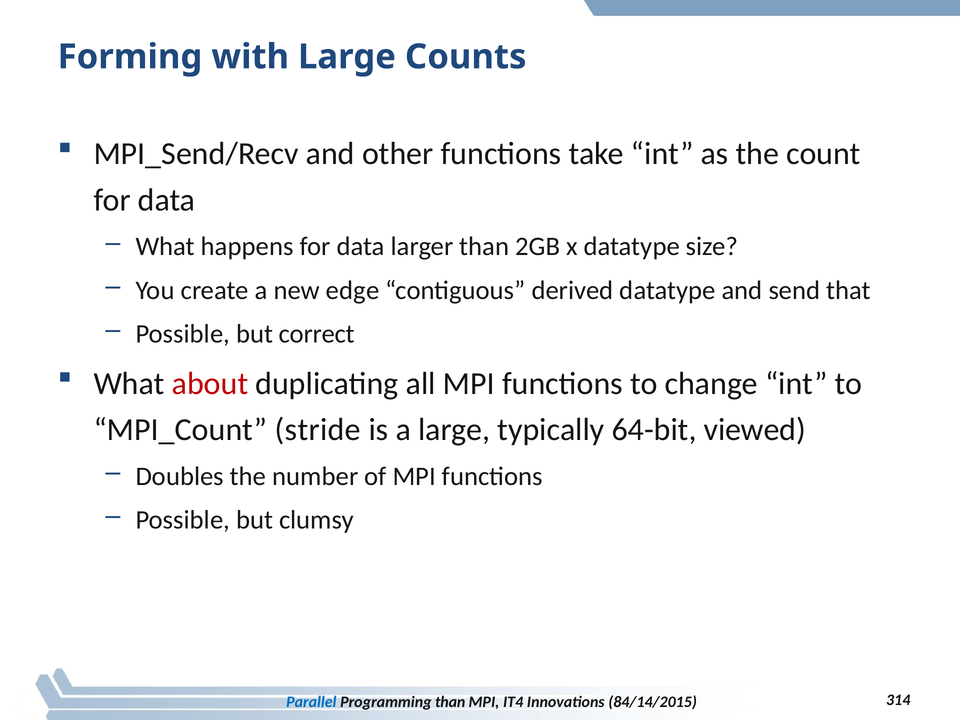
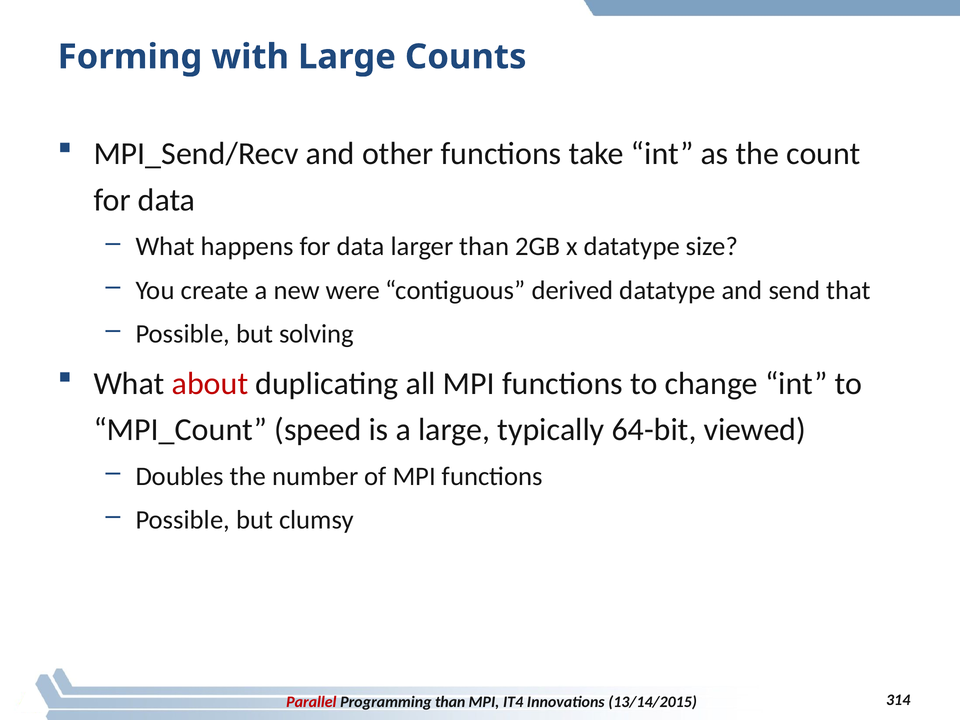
edge: edge -> were (353, 290)
correct: correct -> solving (317, 334)
stride: stride -> speed (318, 430)
Parallel colour: blue -> red (311, 702)
84/14/2015: 84/14/2015 -> 13/14/2015 (653, 702)
